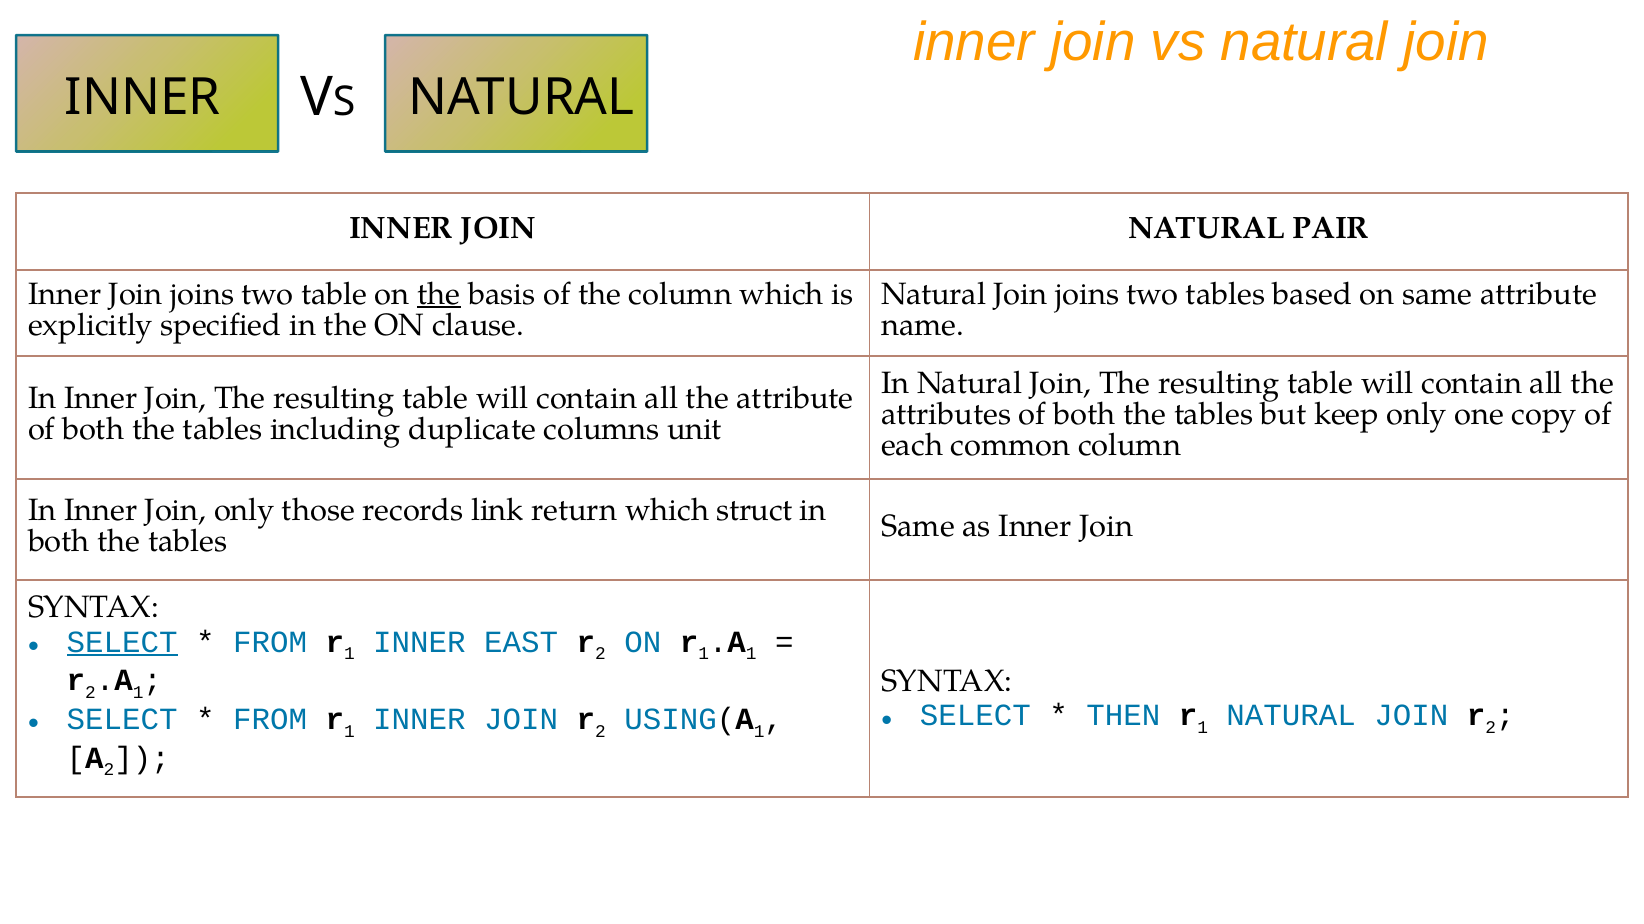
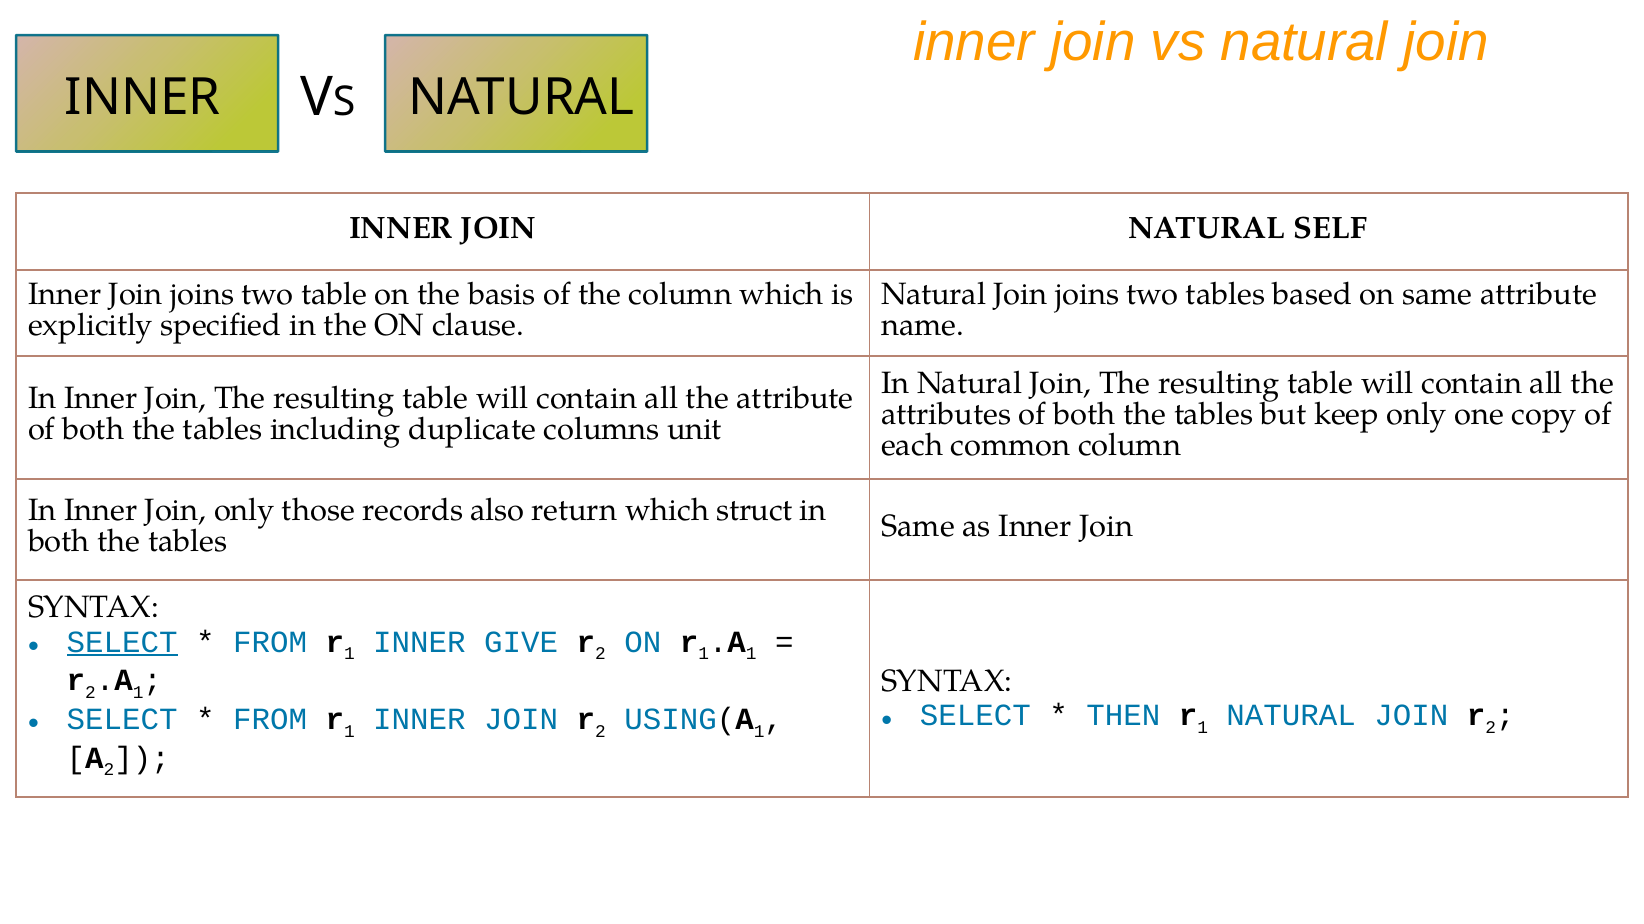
PAIR: PAIR -> SELF (1331, 229)
the underline: present -> none (439, 294)
link: link -> also (498, 511)
EAST: EAST -> GIVE (521, 643)
